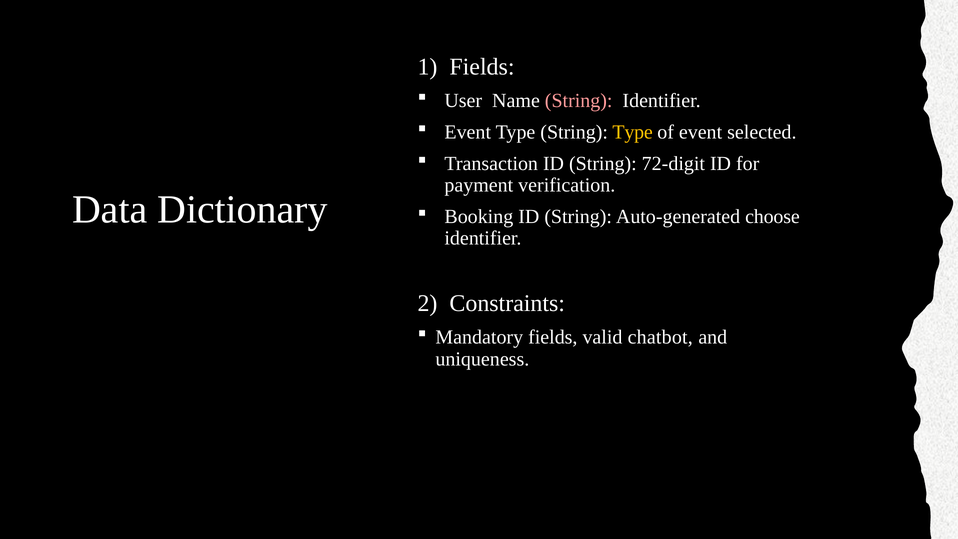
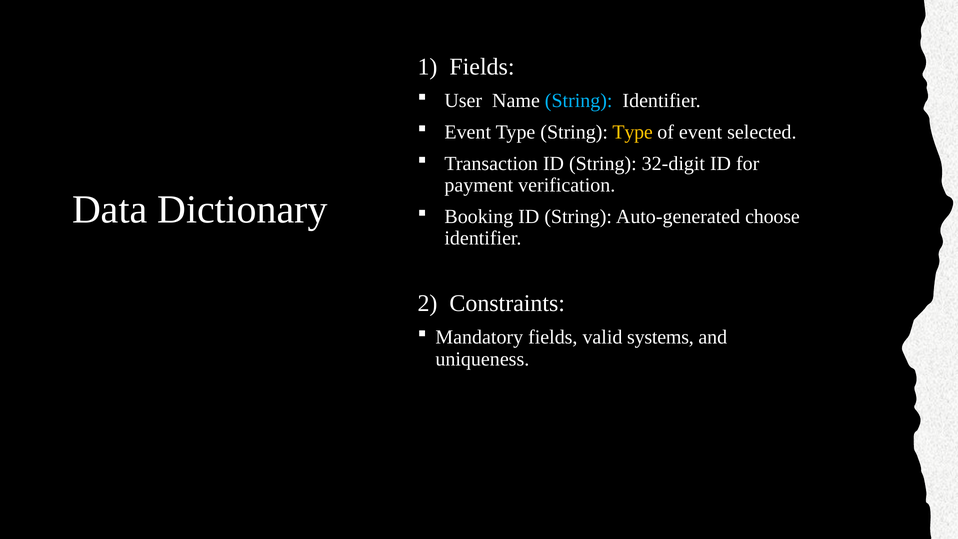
String colour: pink -> light blue (579, 100)
72-digit: 72-digit -> 32-digit (673, 164)
chatbot: chatbot -> systems (660, 337)
